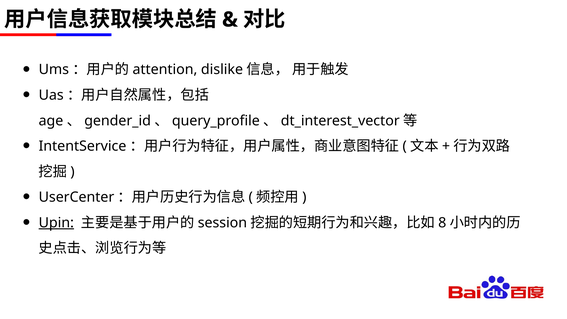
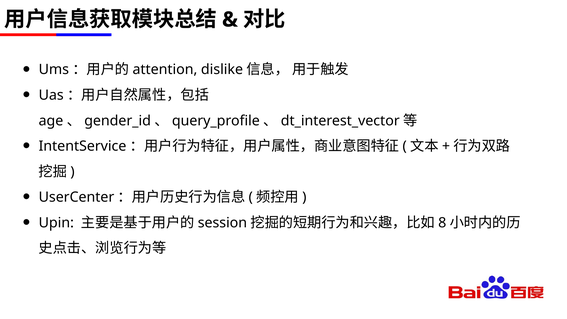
Upin underline: present -> none (56, 223)
